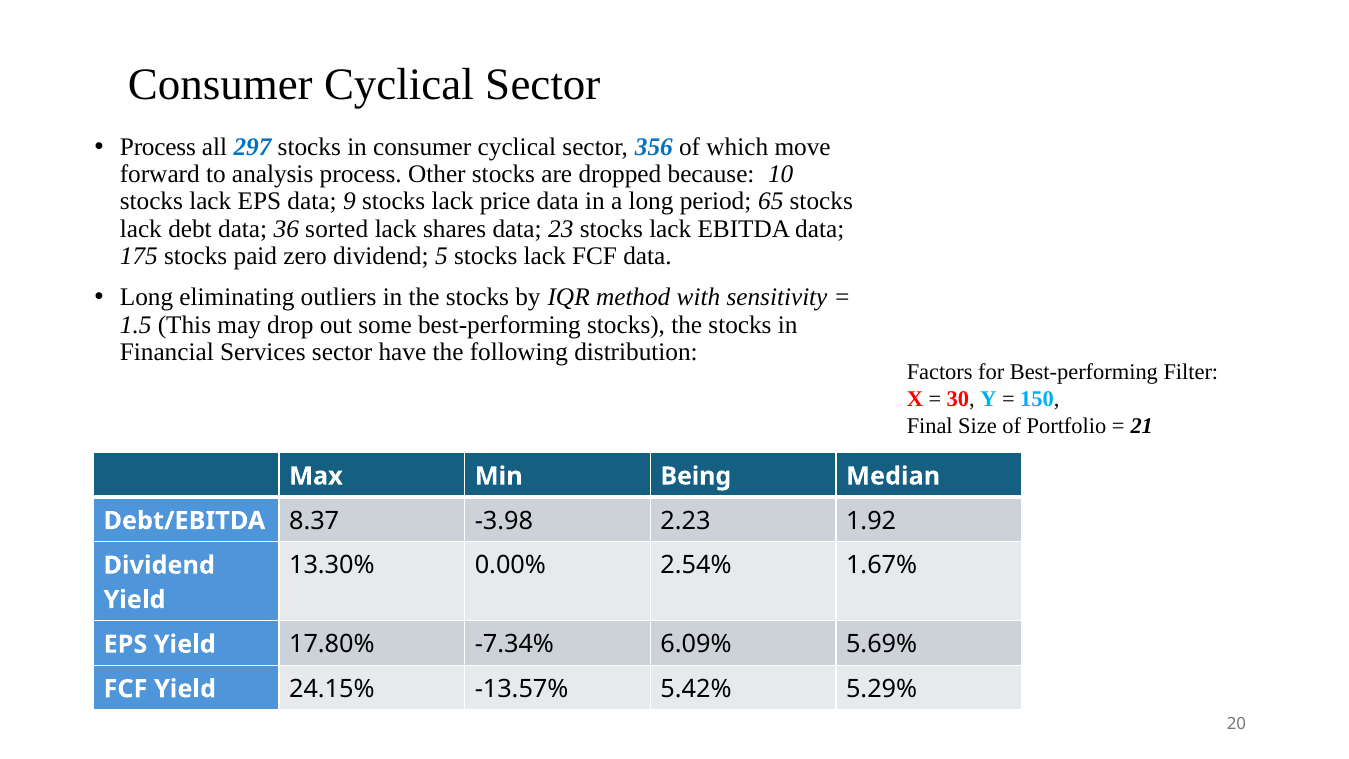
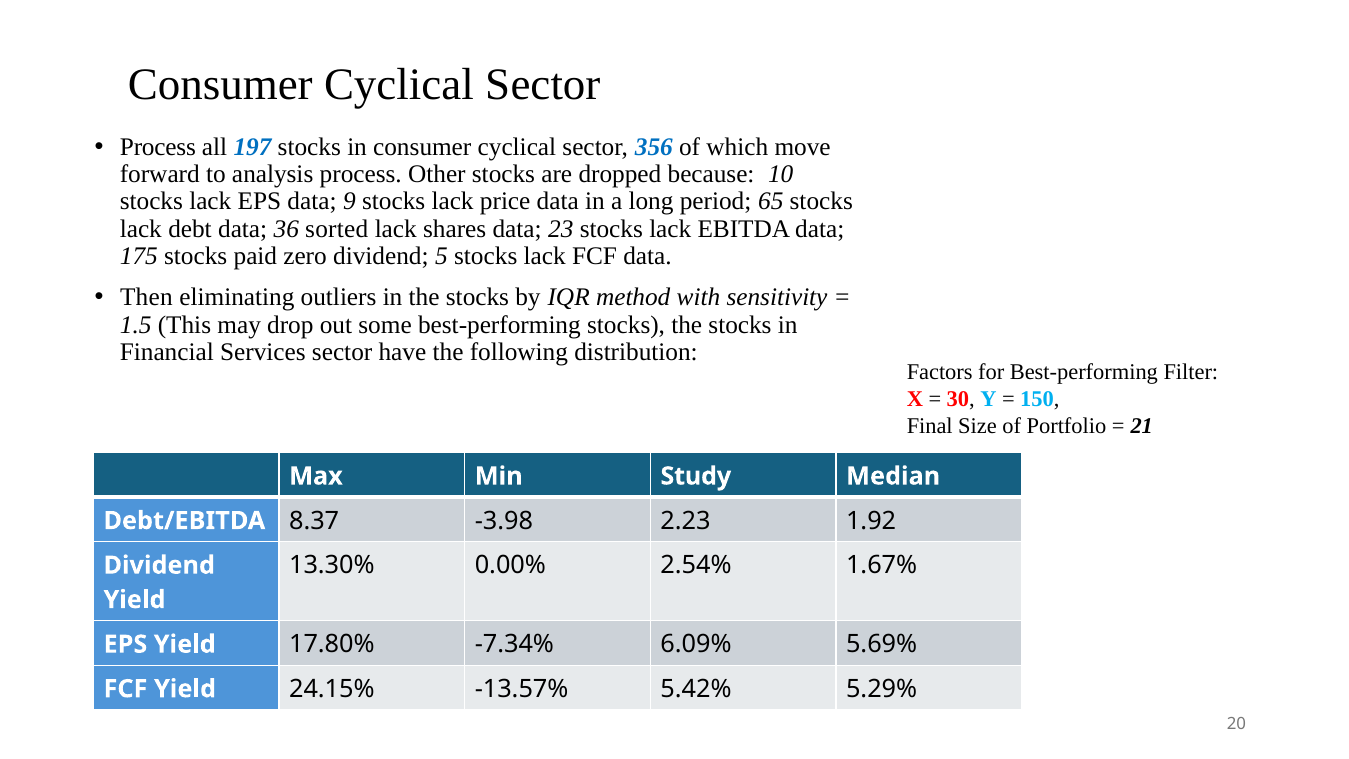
297: 297 -> 197 (252, 147)
Long: Long -> Then (146, 297)
Being: Being -> Study (696, 476)
